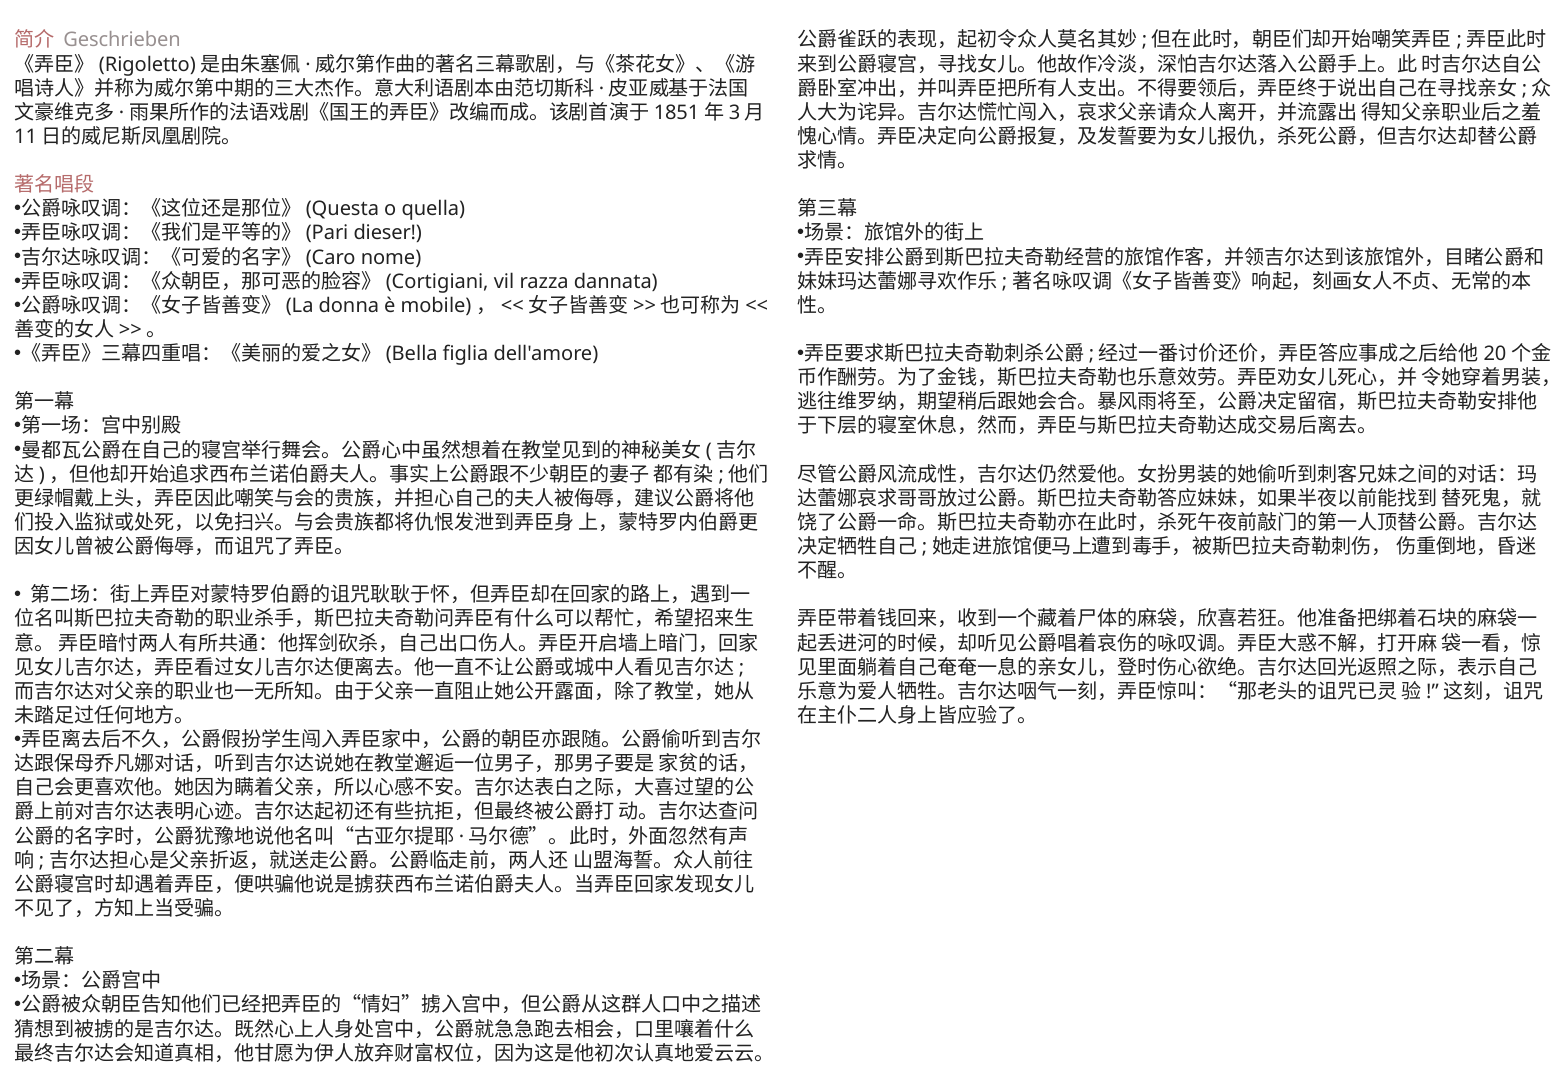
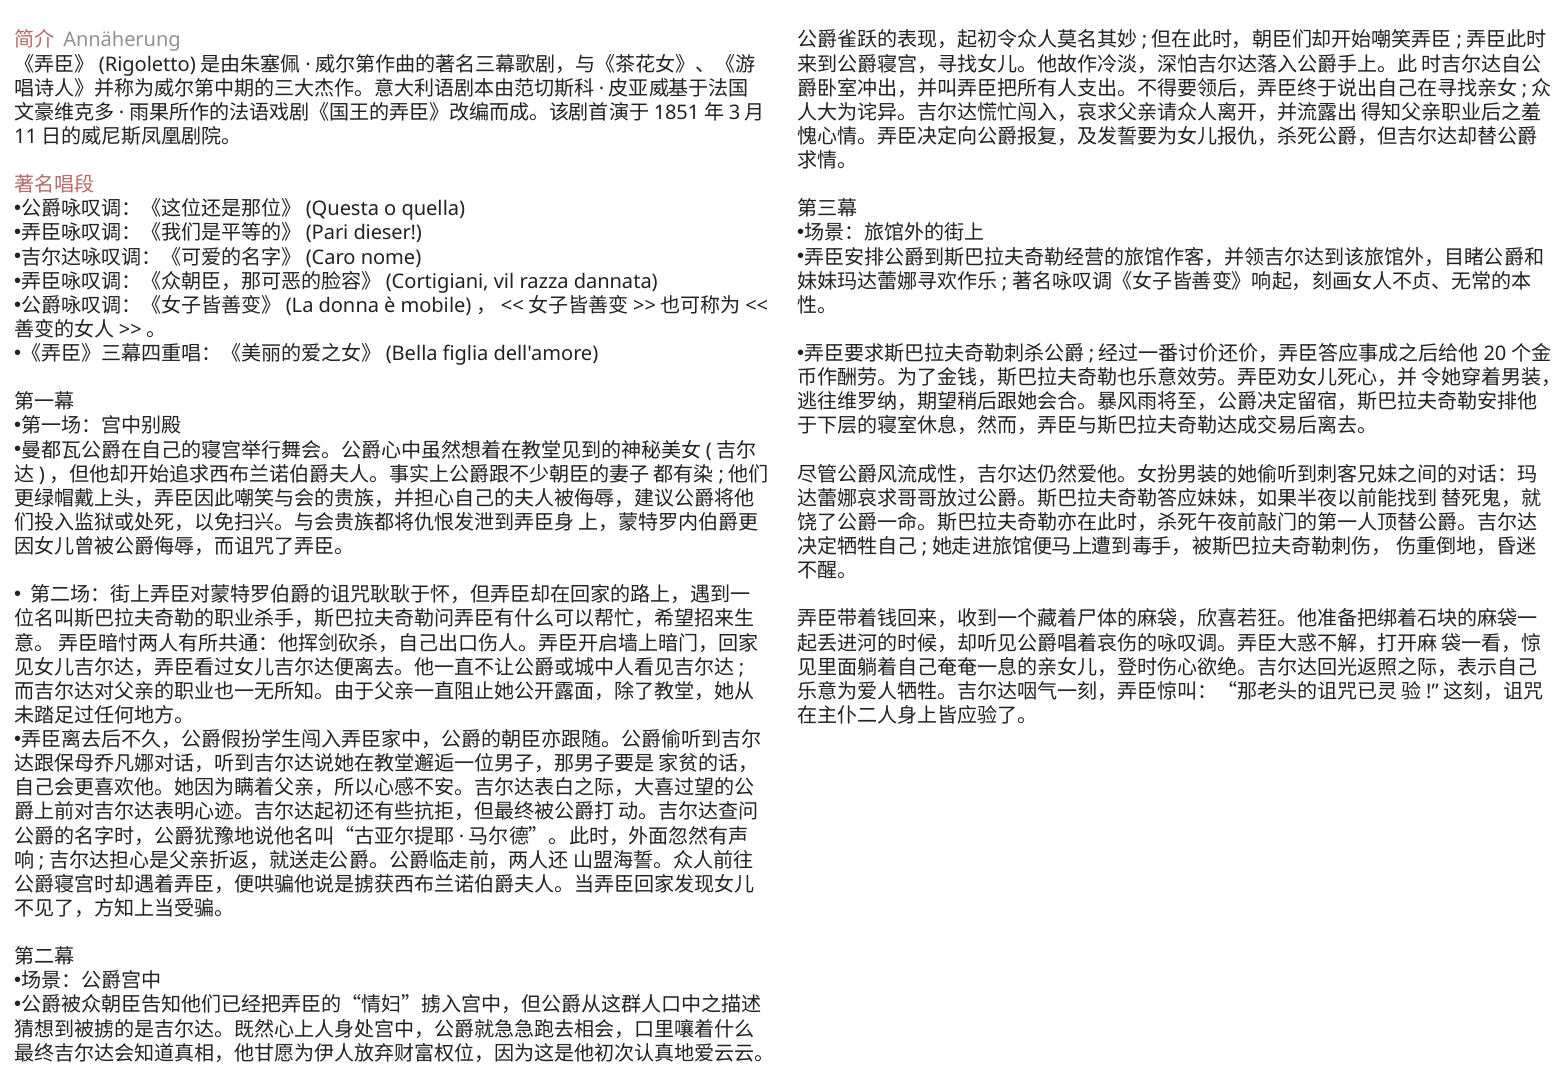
Geschrieben: Geschrieben -> Annäherung (122, 40)
